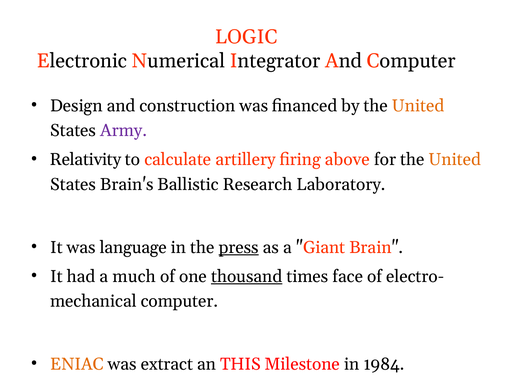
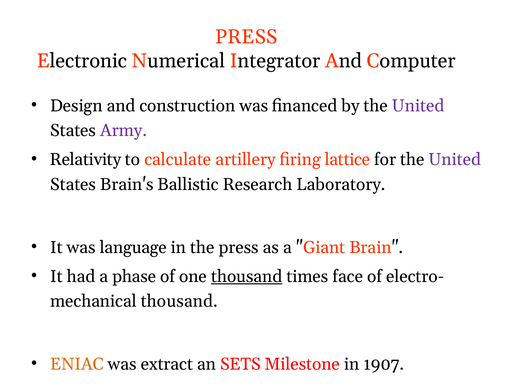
LOGIC: LOGIC -> PRESS (246, 37)
United colour: orange -> purple (418, 106)
above: above -> lattice (347, 160)
United colour: orange -> purple (455, 160)
press underline: present -> none (239, 247)
much: much -> phase (134, 276)
computer: computer -> thousand (179, 301)
THIS: THIS -> SETS (240, 364)
1984: 1984 -> 1907 (384, 364)
